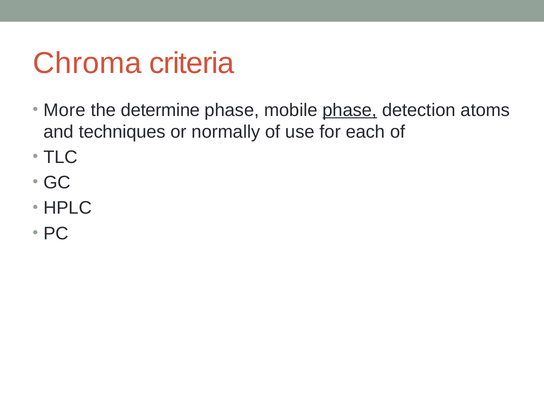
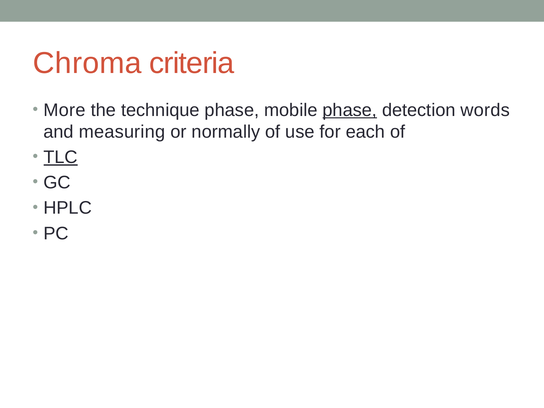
determine: determine -> technique (160, 110)
atoms: atoms -> words (485, 110)
techniques: techniques -> measuring (122, 132)
TLC underline: none -> present (61, 157)
